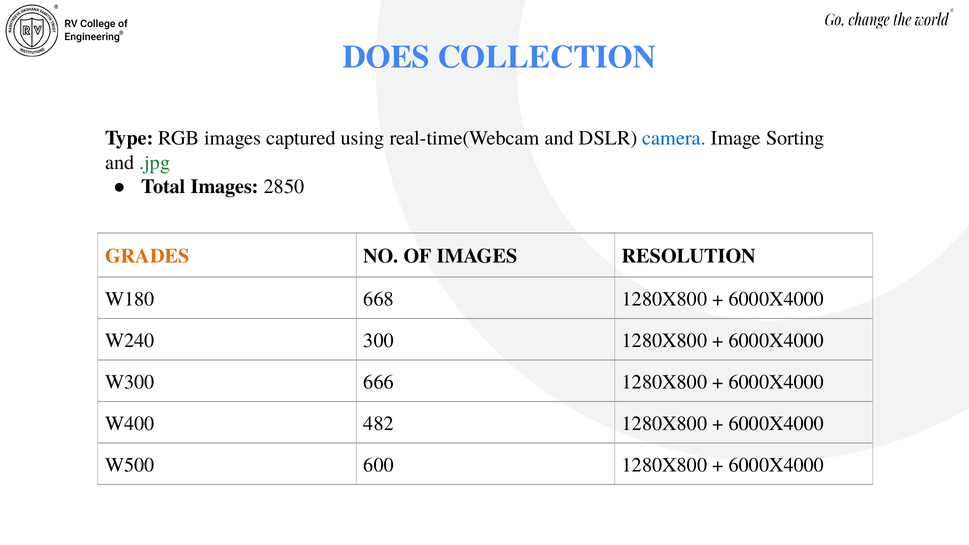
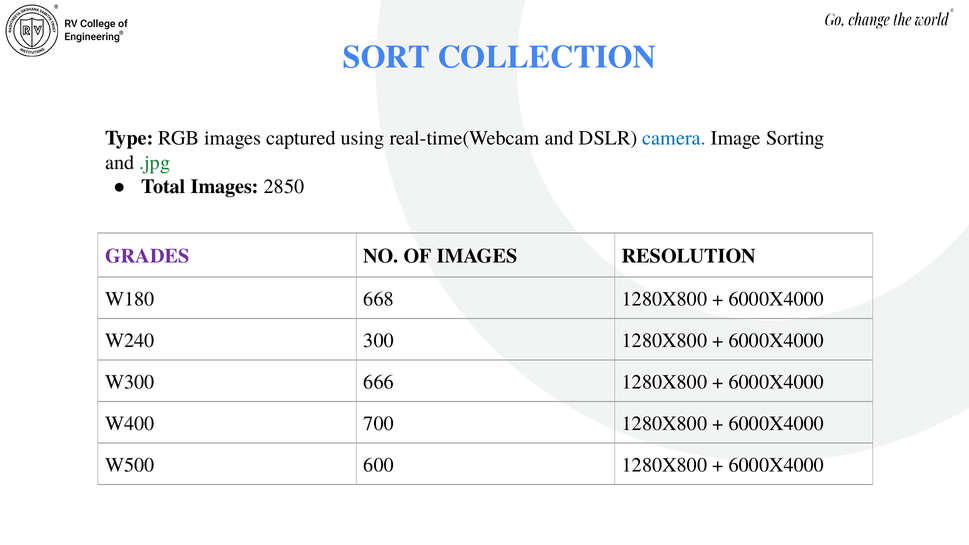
DOES: DOES -> SORT (386, 57)
GRADES colour: orange -> purple (147, 256)
482: 482 -> 700 (379, 423)
